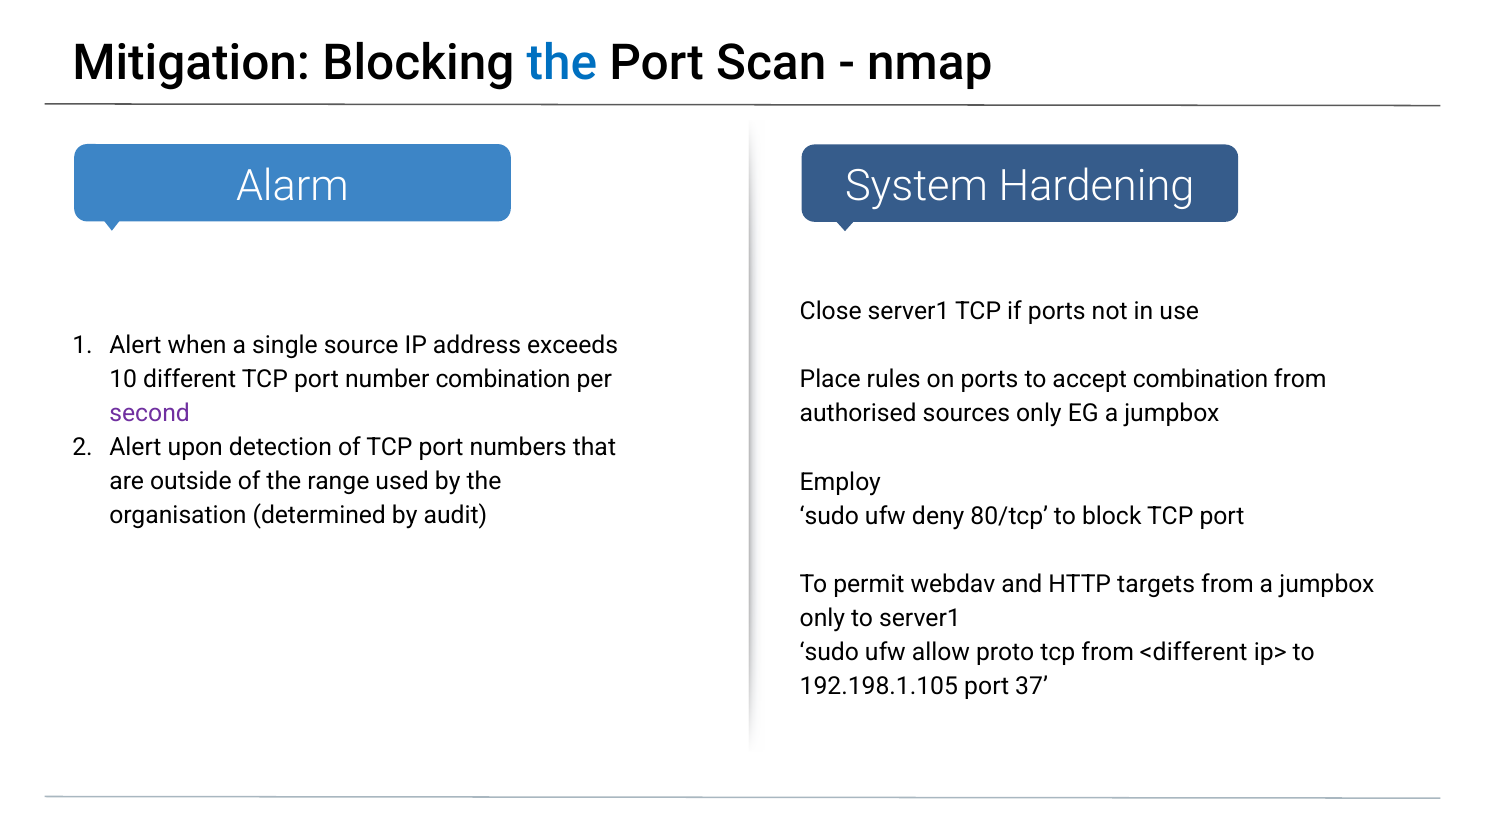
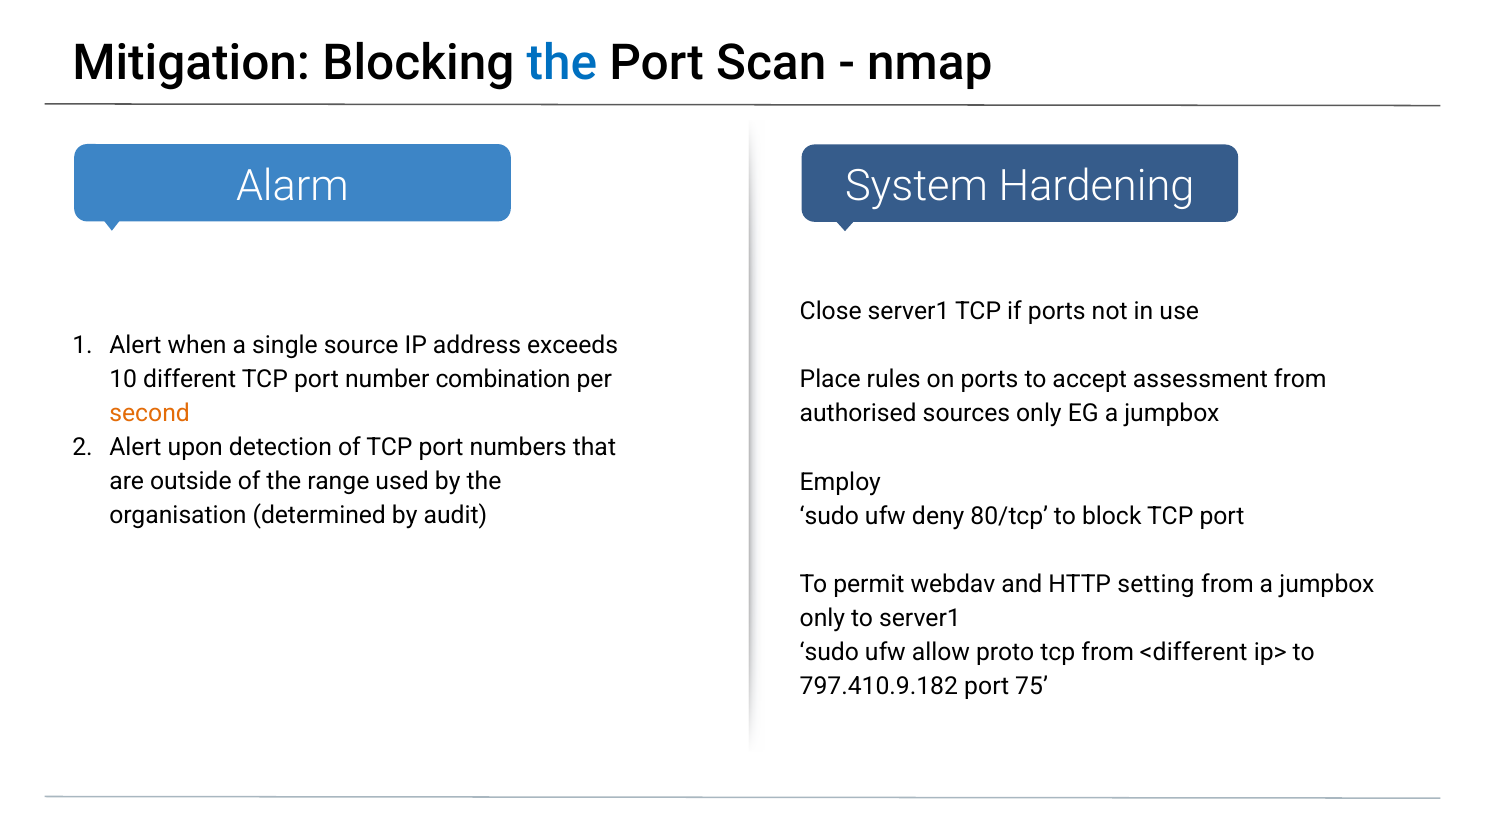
accept combination: combination -> assessment (1200, 380)
second colour: purple -> orange (150, 413)
targets: targets -> setting (1156, 584)
192.198.1.105: 192.198.1.105 -> 797.410.9.182 (879, 687)
37: 37 -> 75 (1032, 687)
